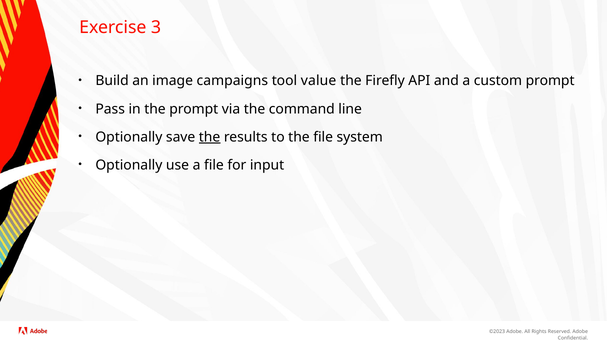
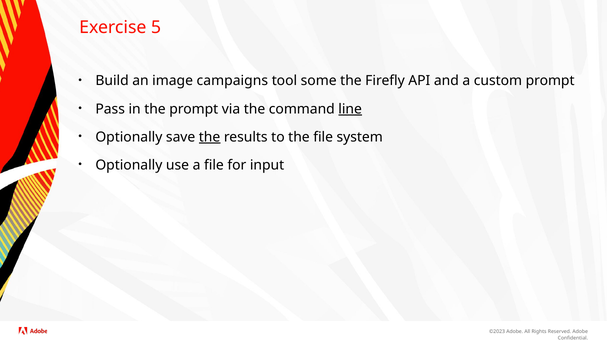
3: 3 -> 5 (156, 27)
value: value -> some (319, 81)
line underline: none -> present (350, 109)
